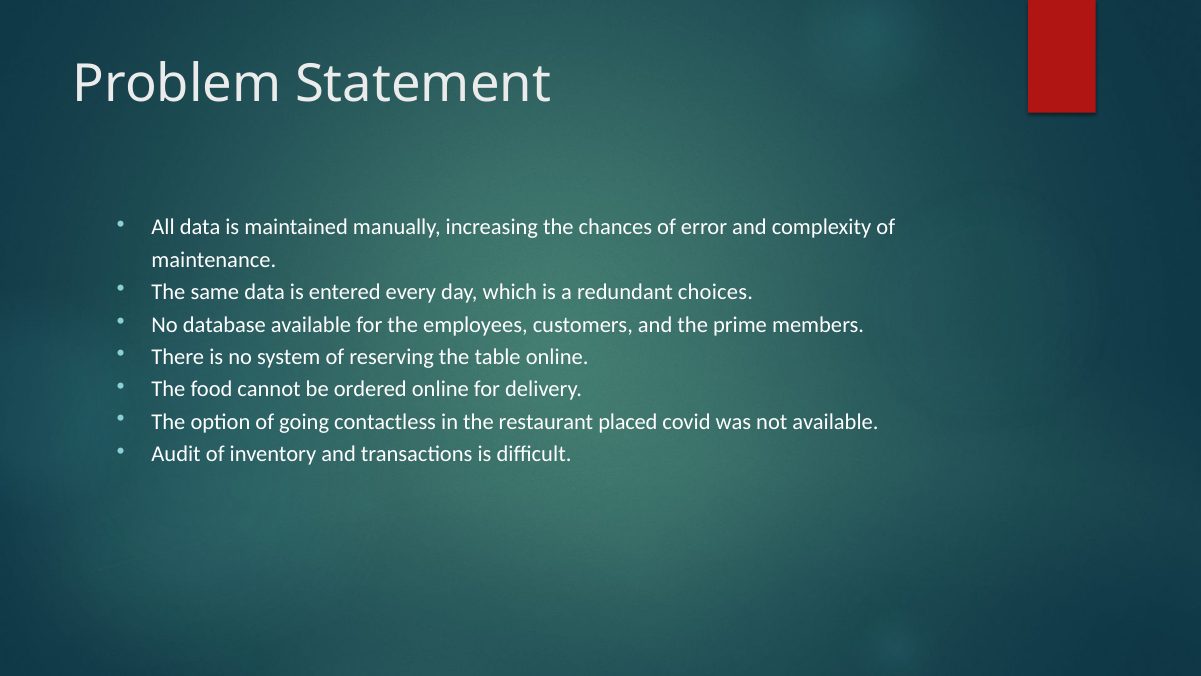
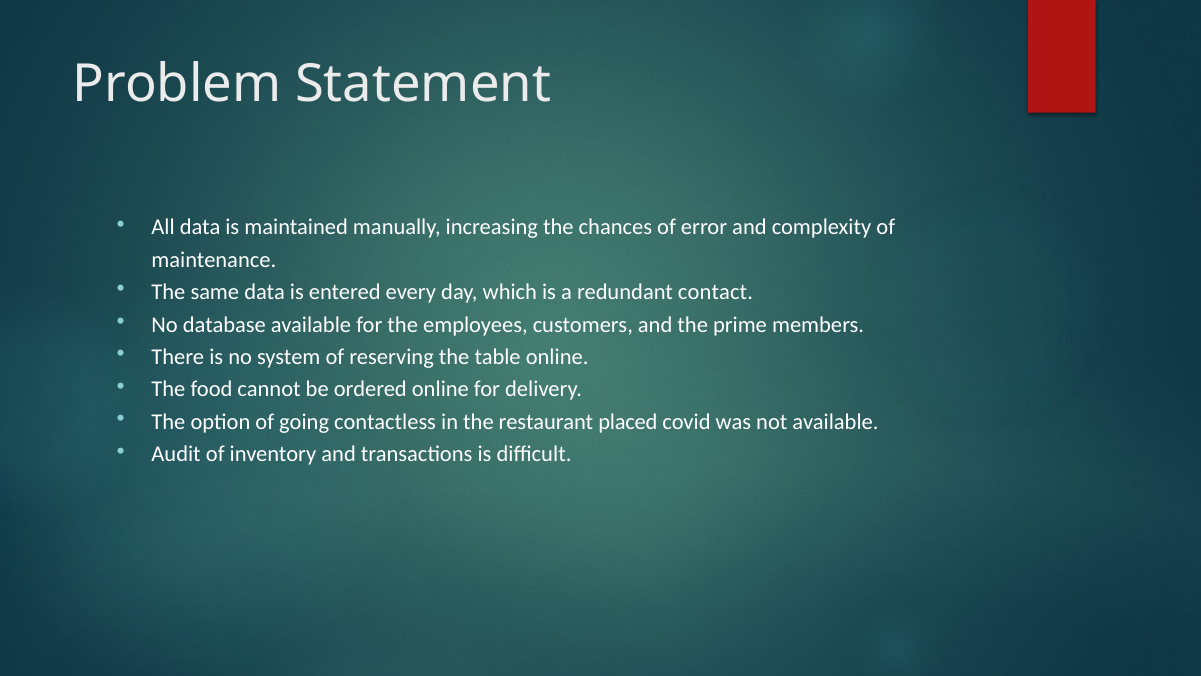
choices: choices -> contact (715, 292)
